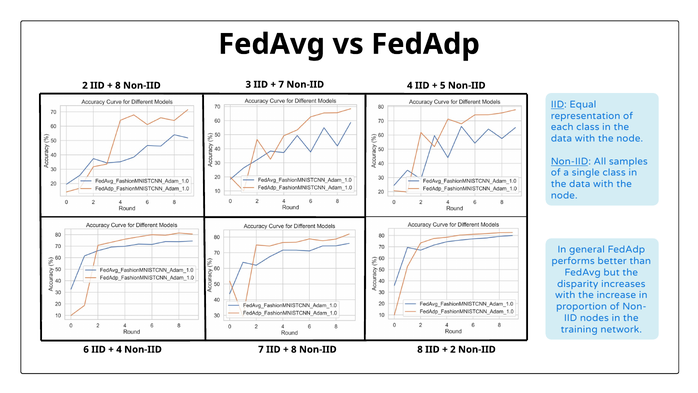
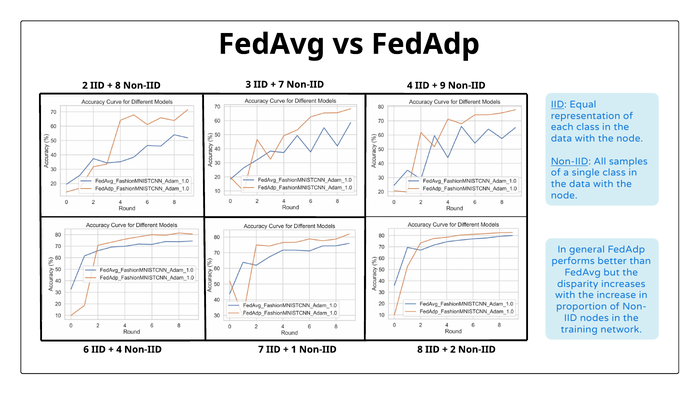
5: 5 -> 9 (443, 85)
8: 8 -> 1 (294, 349)
